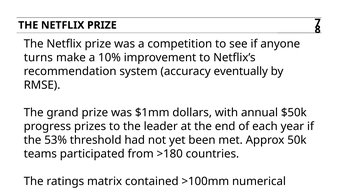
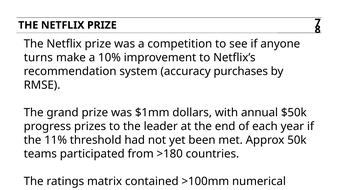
eventually: eventually -> purchases (241, 71)
53%: 53% -> 11% (56, 140)
